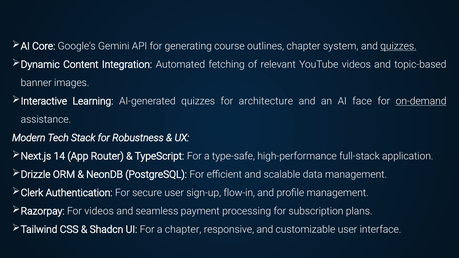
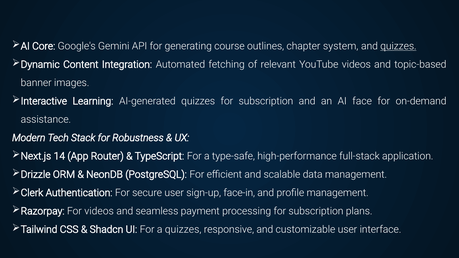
quizzes for architecture: architecture -> subscription (266, 101)
on-demand underline: present -> none (421, 101)
flow-in: flow-in -> face-in (239, 193)
a chapter: chapter -> quizzes (183, 230)
